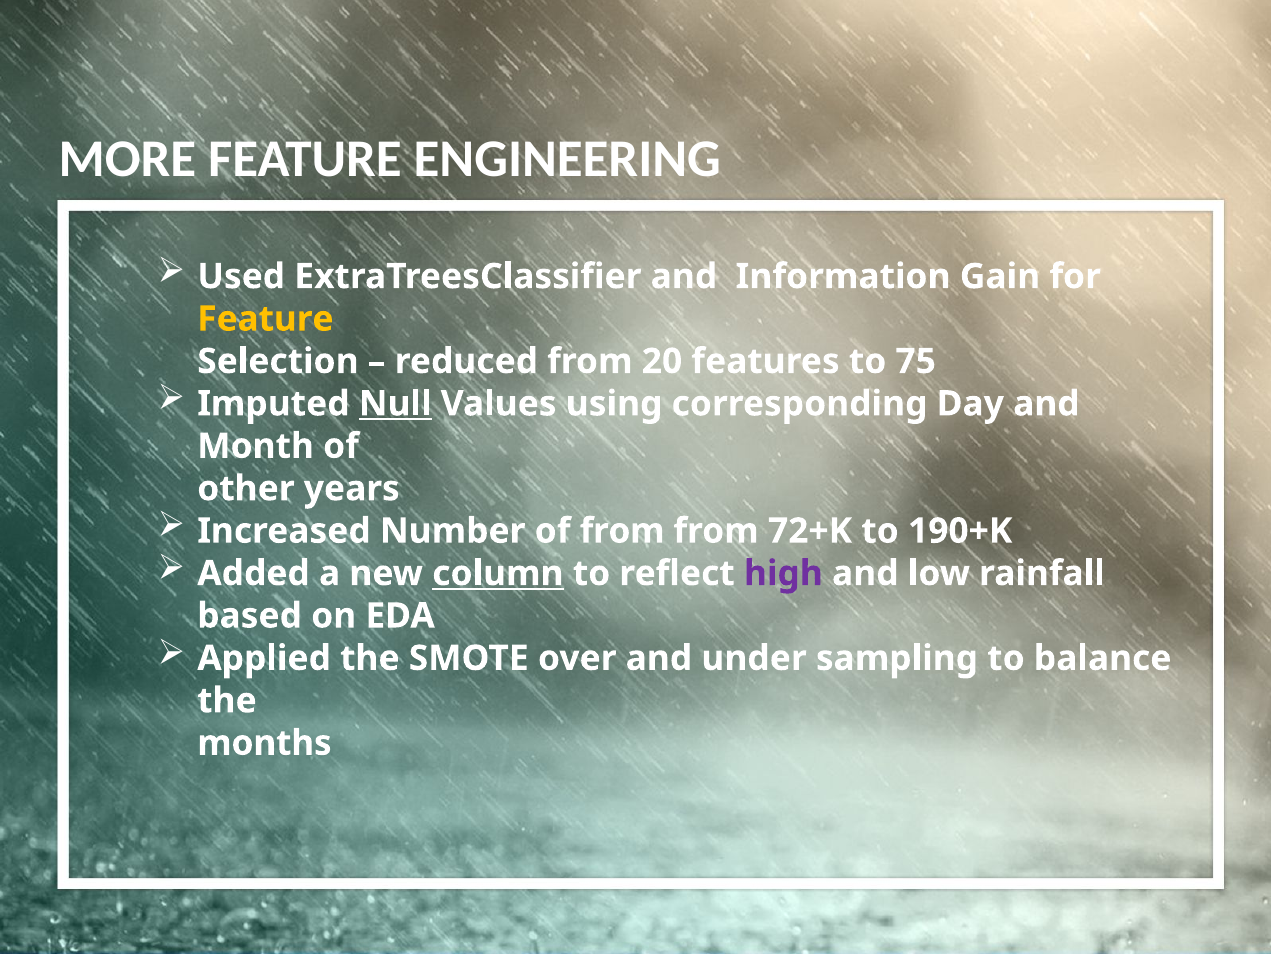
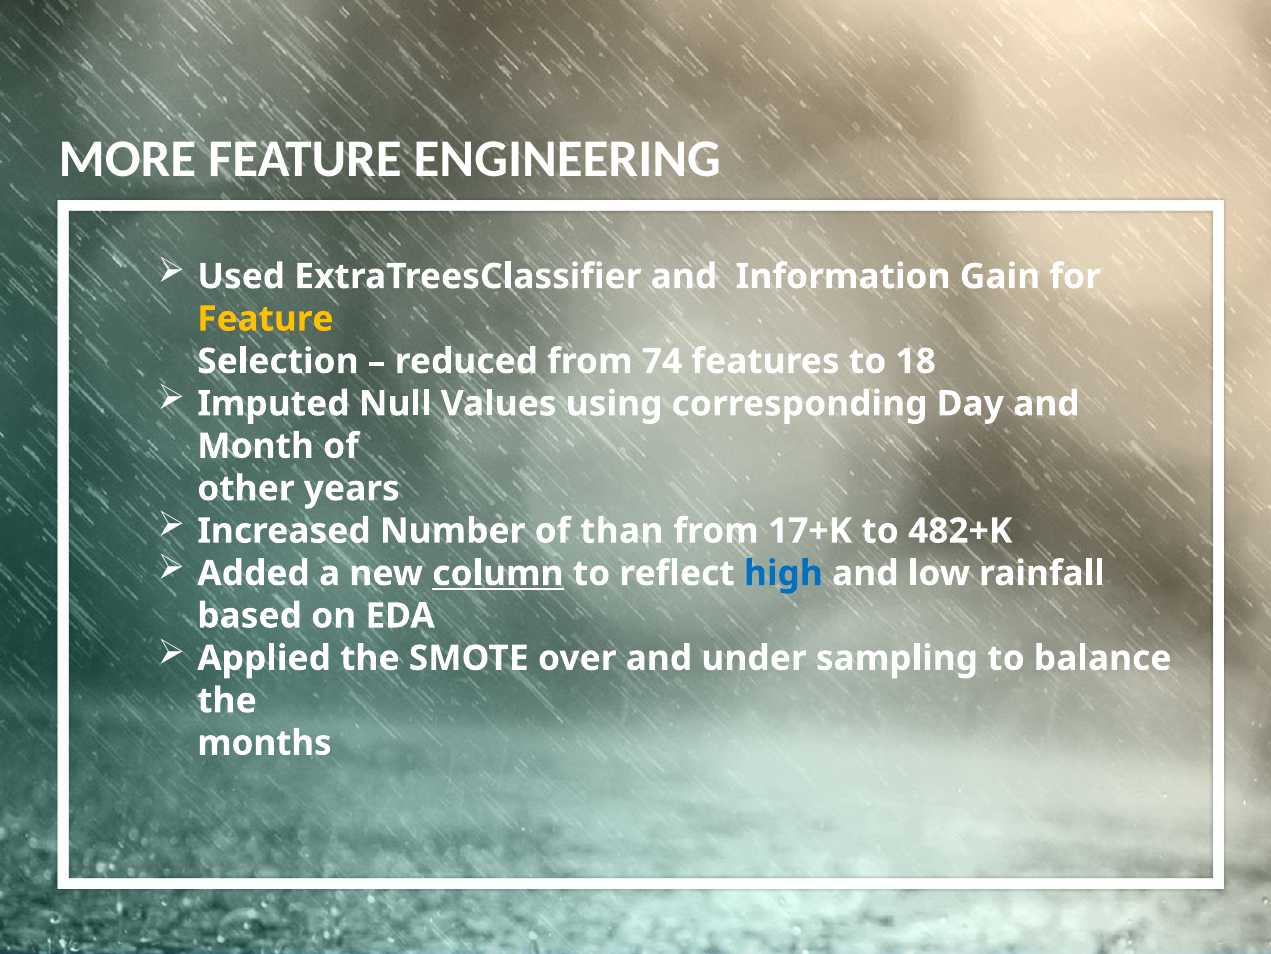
20: 20 -> 74 (662, 361)
75: 75 -> 18 (916, 361)
Null underline: present -> none (395, 403)
of from: from -> than (622, 531)
72+K: 72+K -> 17+K (810, 531)
190+K: 190+K -> 482+K (960, 531)
high colour: purple -> blue (783, 573)
